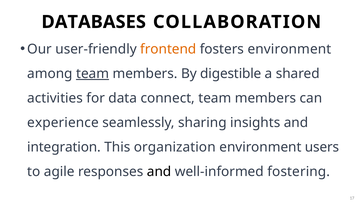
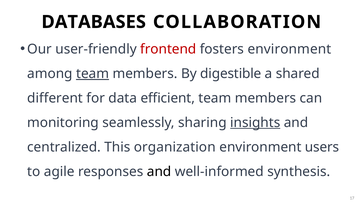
frontend colour: orange -> red (168, 49)
activities: activities -> different (55, 98)
connect: connect -> efficient (168, 98)
experience: experience -> monitoring (63, 123)
insights underline: none -> present (255, 123)
integration: integration -> centralized (64, 147)
fostering: fostering -> synthesis (299, 172)
